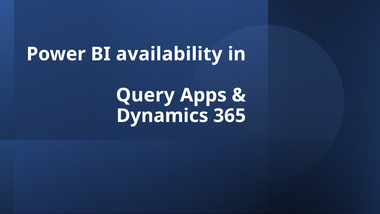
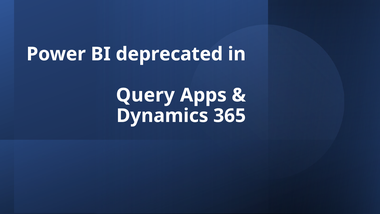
availability: availability -> deprecated (169, 54)
